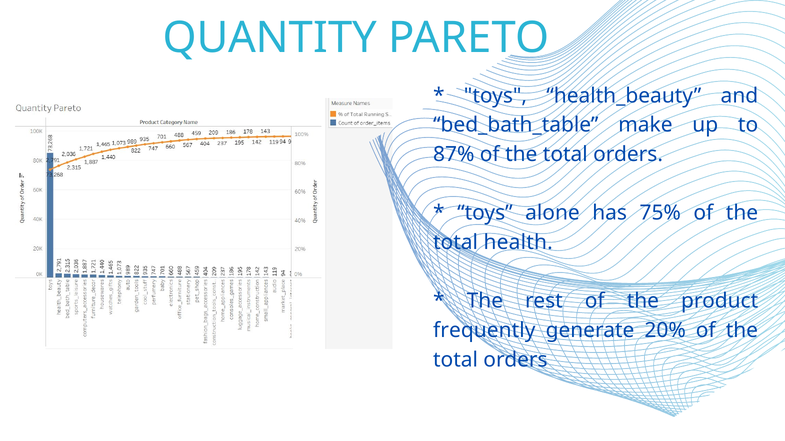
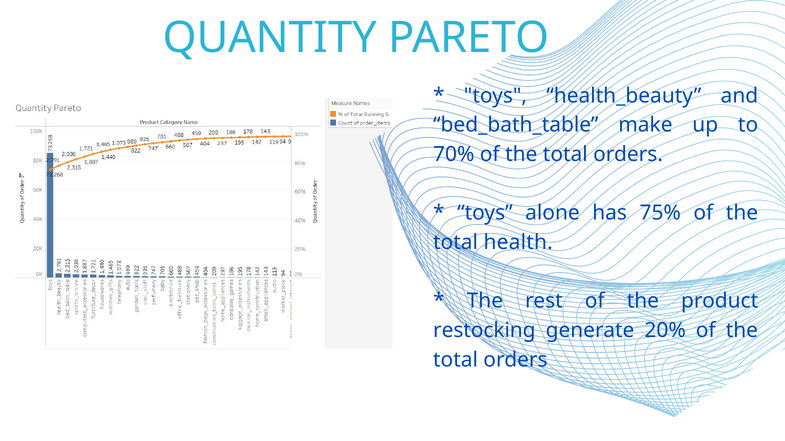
87%: 87% -> 70% (454, 155)
frequently: frequently -> restocking (484, 331)
